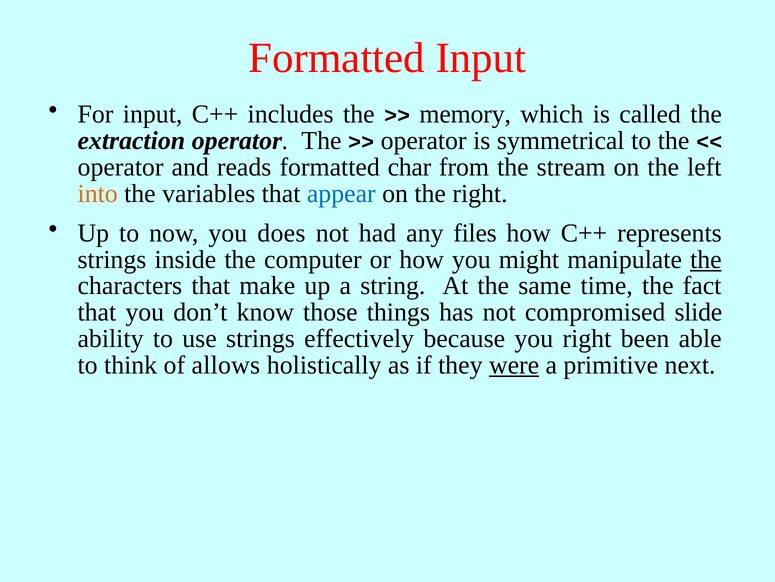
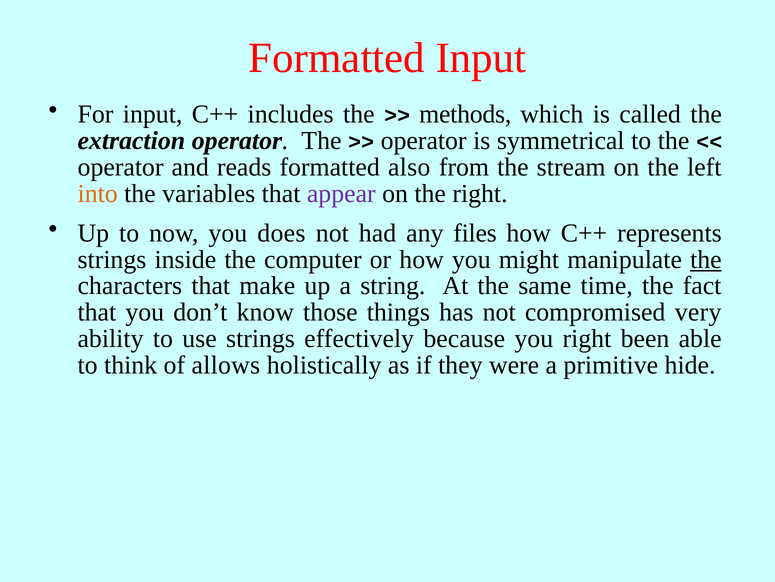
memory: memory -> methods (465, 114)
char: char -> also (409, 167)
appear colour: blue -> purple (341, 193)
slide: slide -> very (698, 312)
were underline: present -> none (514, 365)
next: next -> hide (690, 365)
